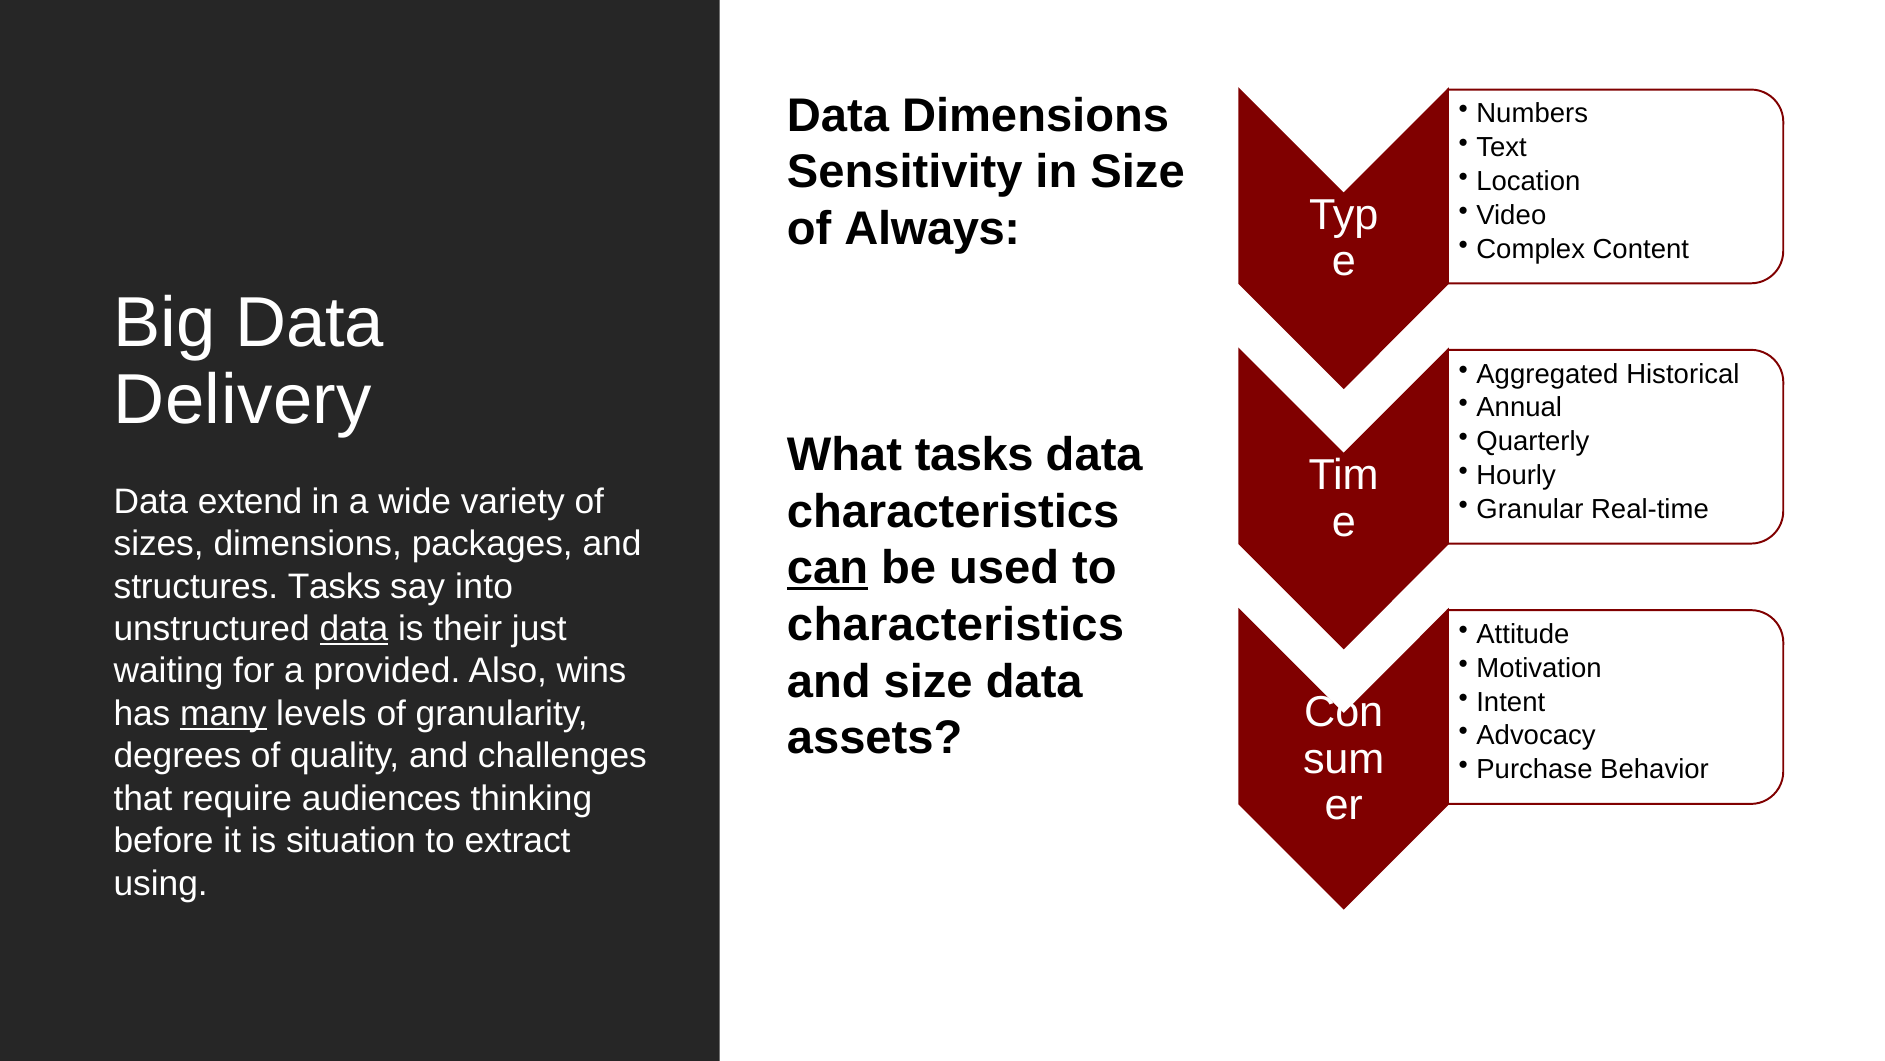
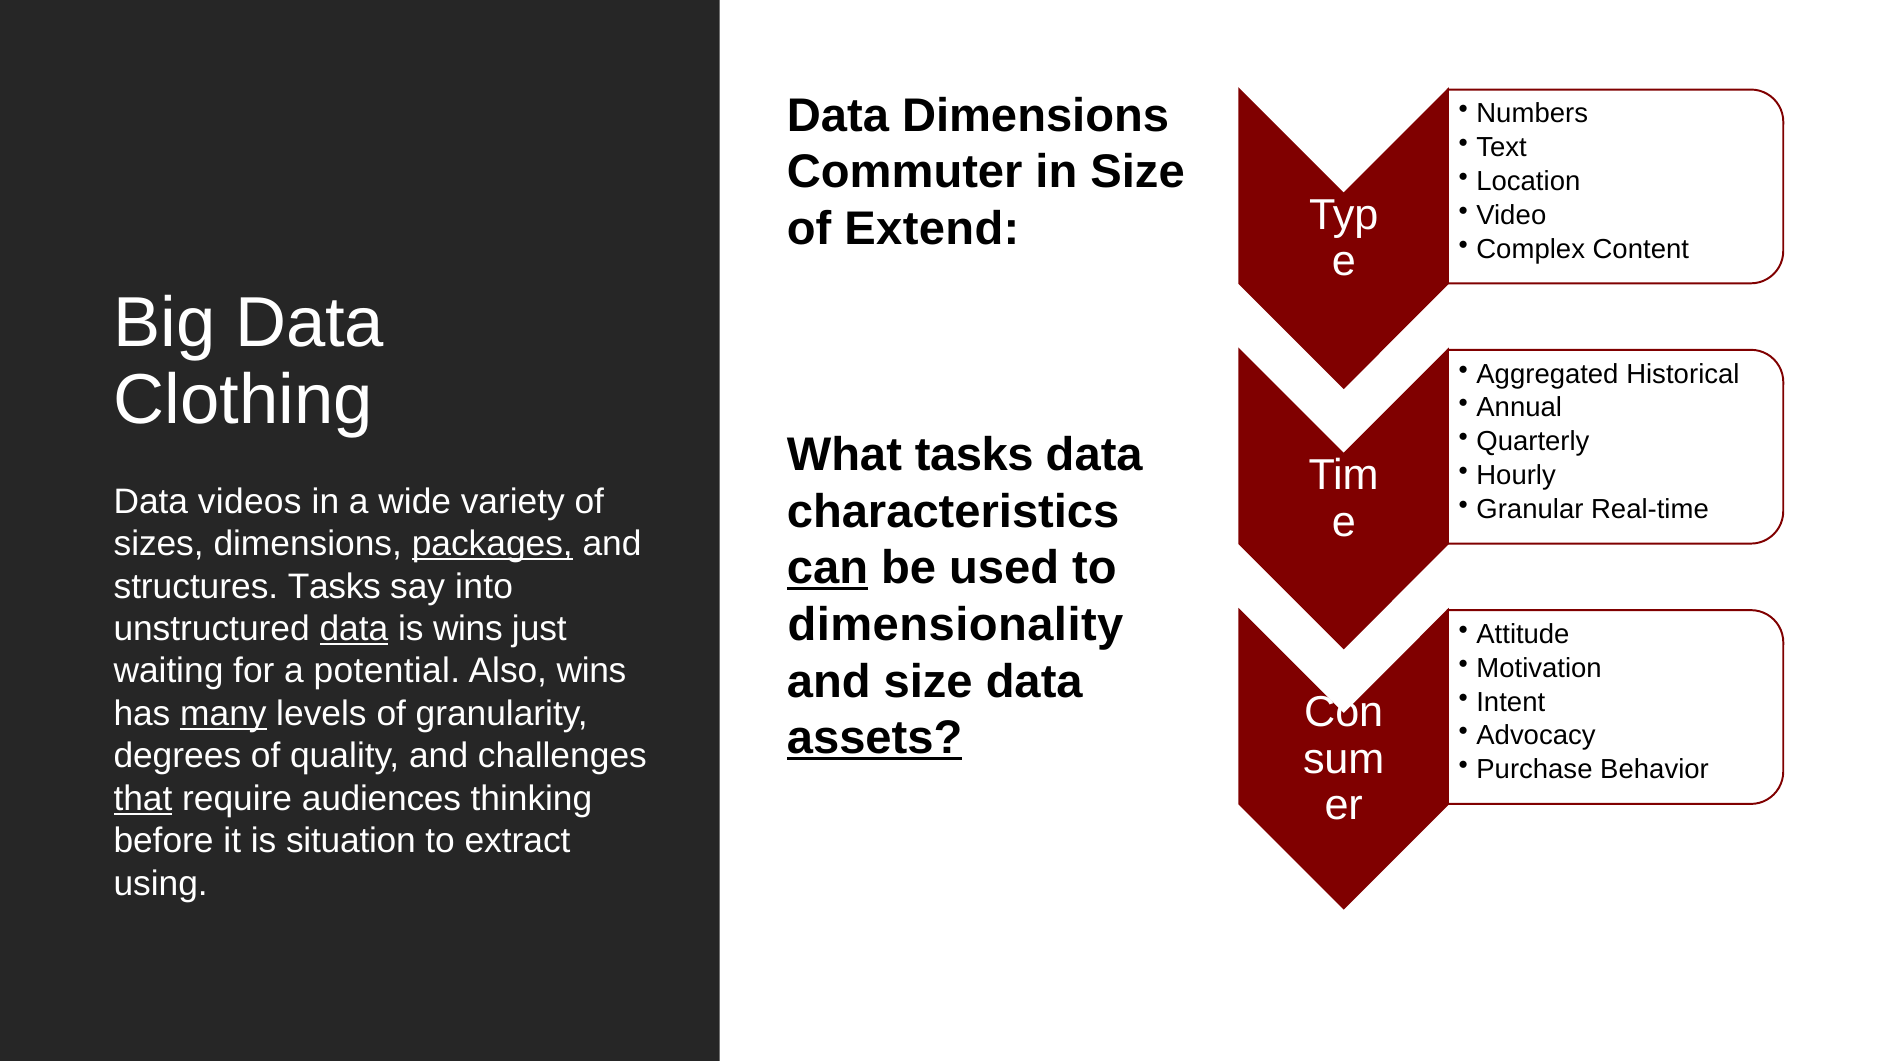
Sensitivity: Sensitivity -> Commuter (905, 172)
Always: Always -> Extend (932, 229)
Delivery: Delivery -> Clothing (243, 400)
extend: extend -> videos (250, 501)
packages underline: none -> present (492, 544)
characteristics: characteristics -> dimensionality (955, 624)
is their: their -> wins (468, 628)
provided: provided -> potential (387, 671)
assets underline: none -> present (875, 738)
that underline: none -> present (143, 798)
